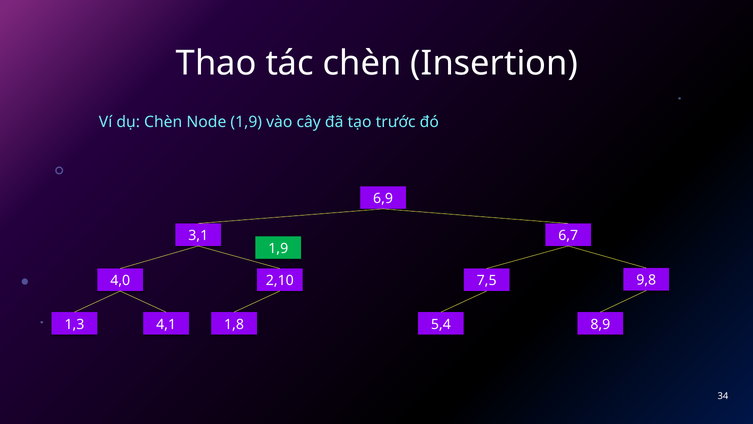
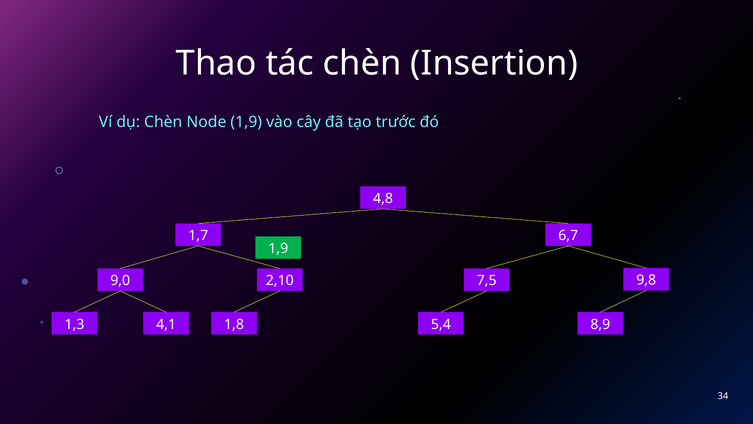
6,9: 6,9 -> 4,8 (383, 198)
3,1: 3,1 -> 1,7 (198, 235)
4,0: 4,0 -> 9,0 (120, 280)
